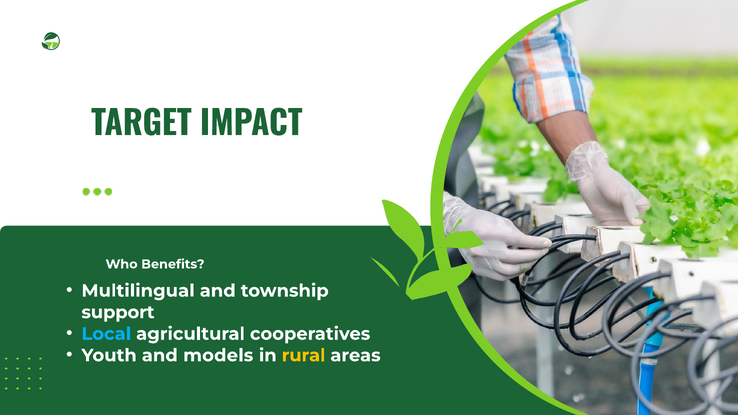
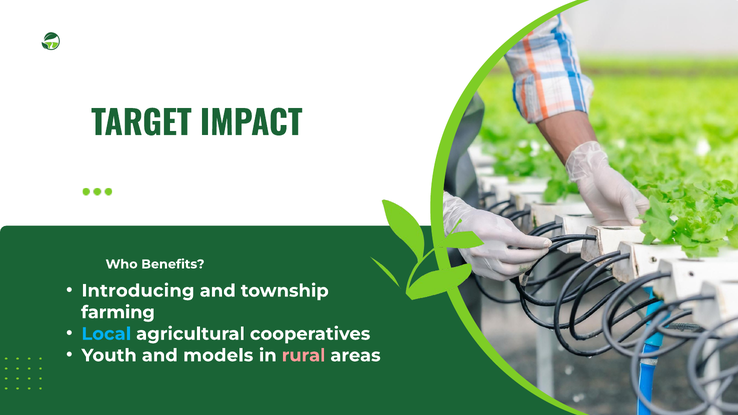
Multilingual: Multilingual -> Introducing (138, 291)
support: support -> farming (118, 312)
rural colour: yellow -> pink (304, 356)
